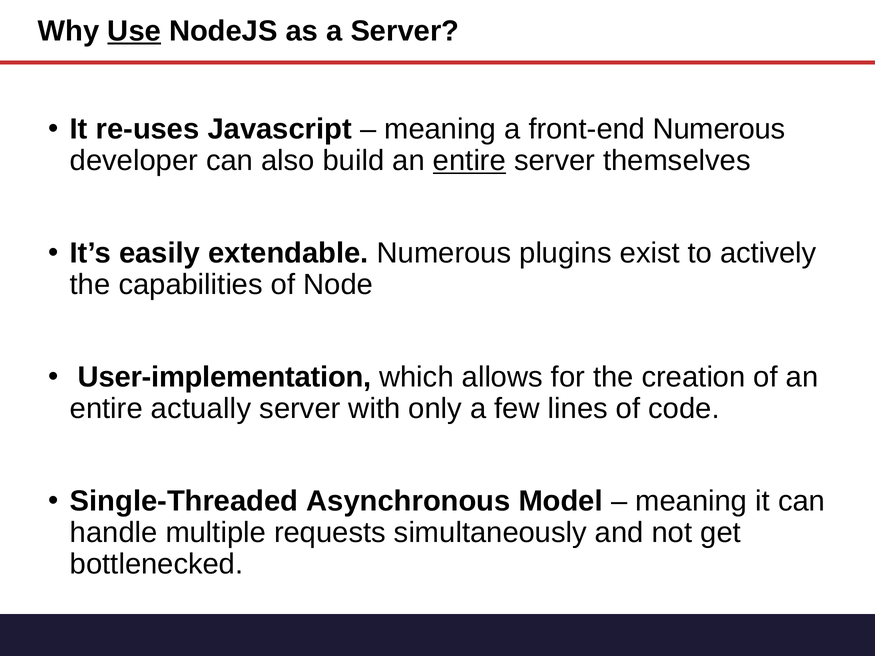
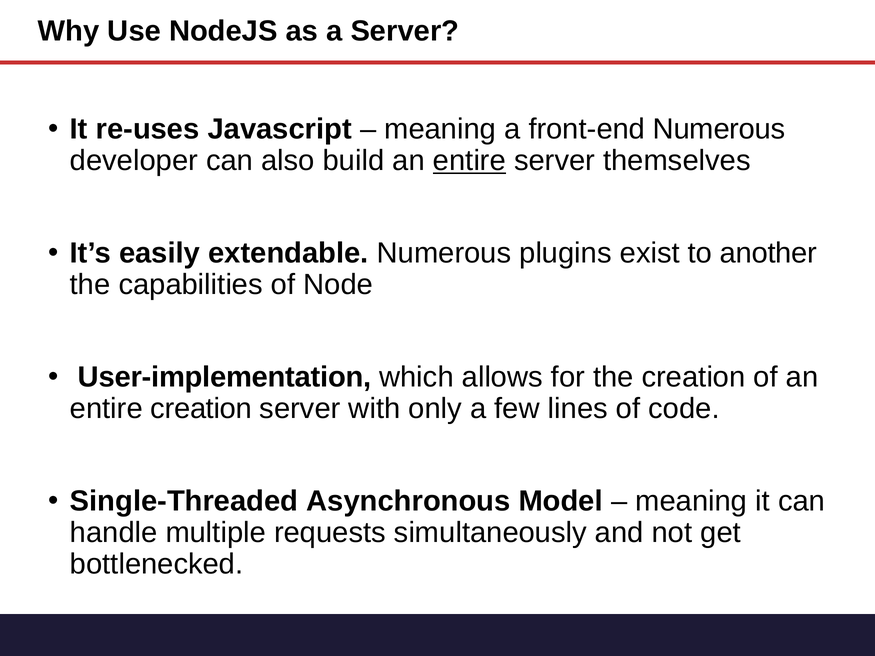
Use underline: present -> none (134, 31)
actively: actively -> another (768, 253)
entire actually: actually -> creation (201, 409)
